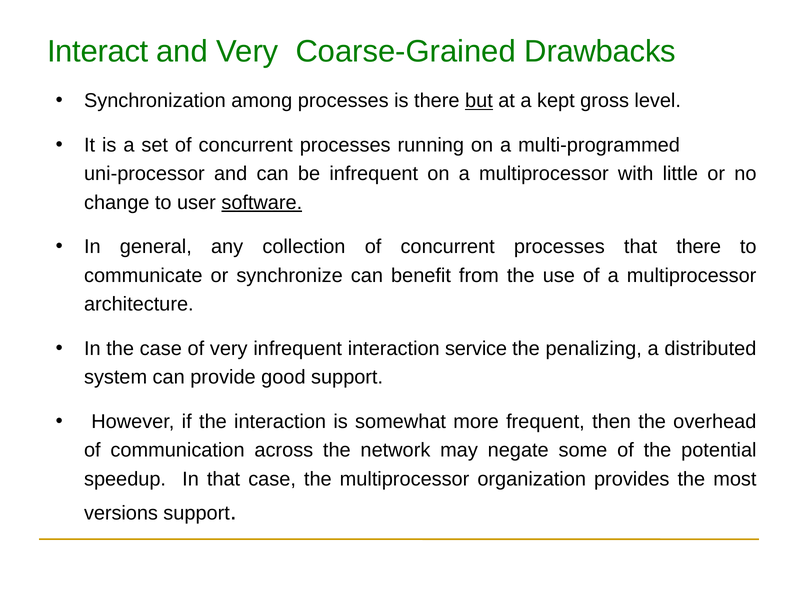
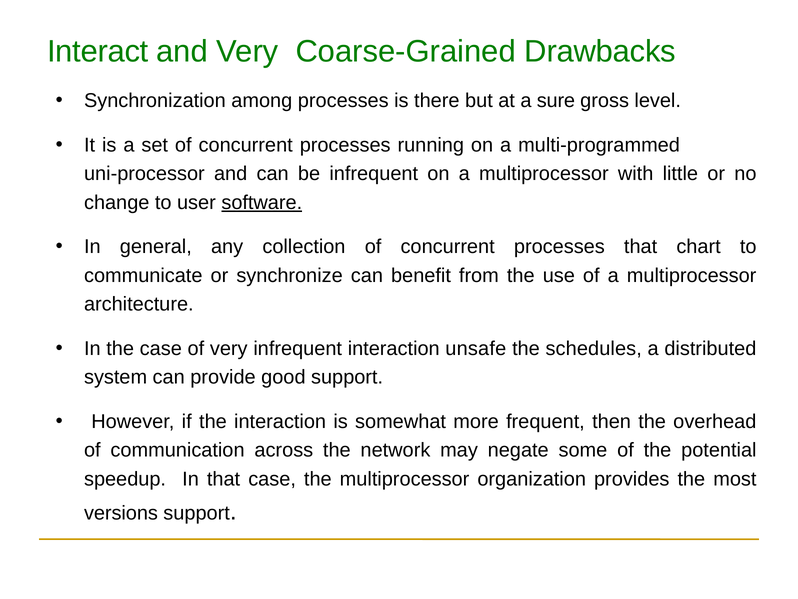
but underline: present -> none (479, 101)
kept: kept -> sure (556, 101)
that there: there -> chart (699, 247)
service: service -> unsafe (476, 348)
penalizing: penalizing -> schedules (594, 348)
